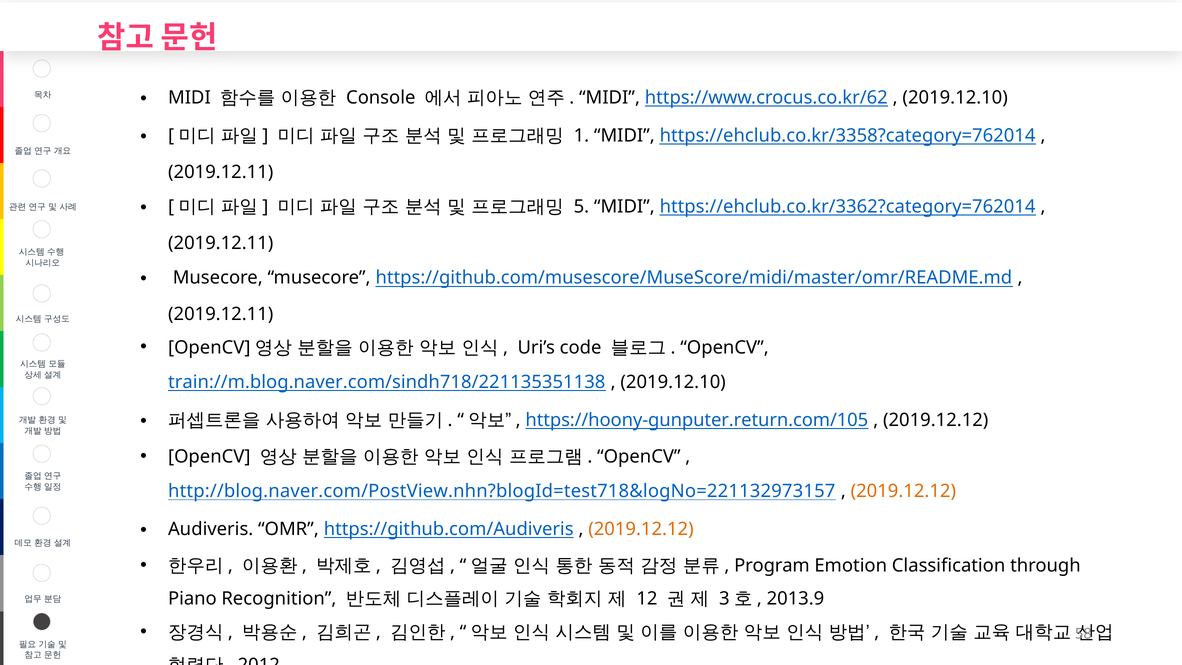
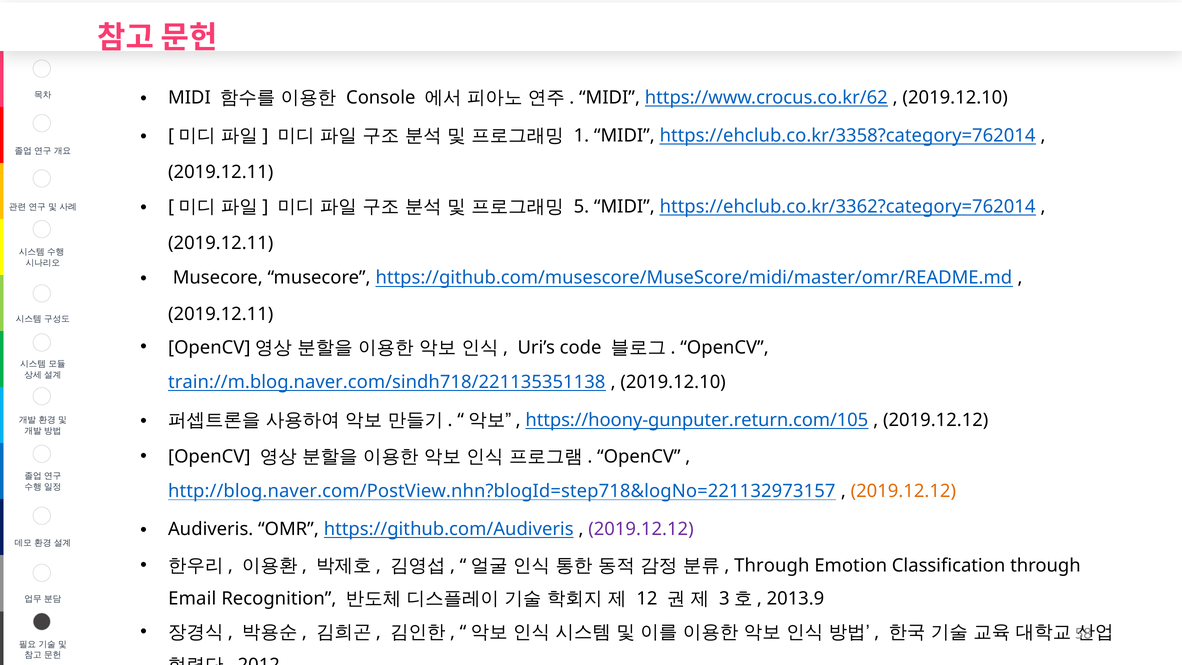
http://blog.naver.com/PostView.nhn?blogId=test718&logNo=221132973157: http://blog.naver.com/PostView.nhn?blogId=test718&logNo=221132973157 -> http://blog.naver.com/PostView.nhn?blogId=step718&logNo=221132973157 (502, 491)
2019.12.12 colour: orange -> purple (641, 529)
Program: Program -> Through (772, 565)
Piano: Piano -> Email (192, 599)
